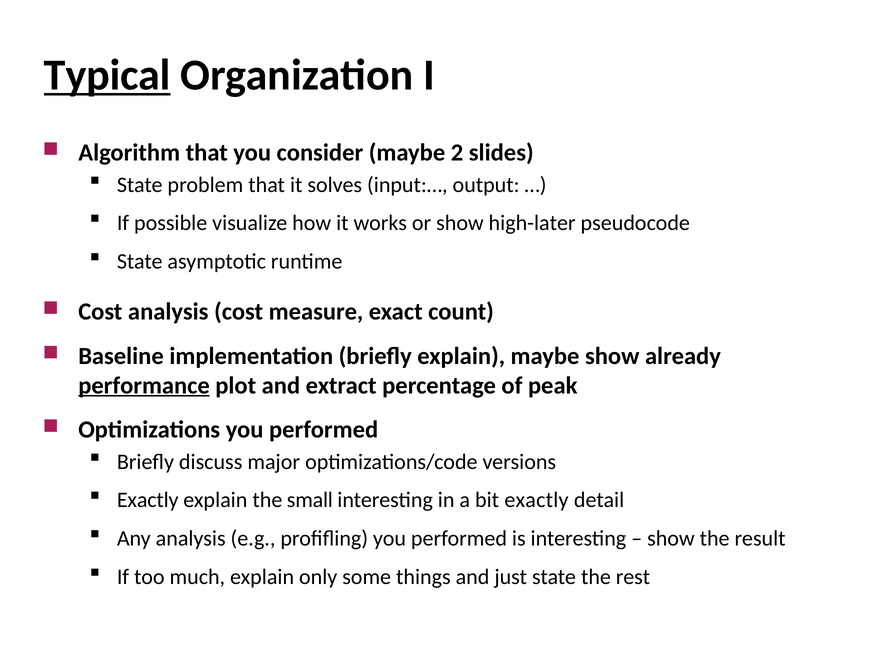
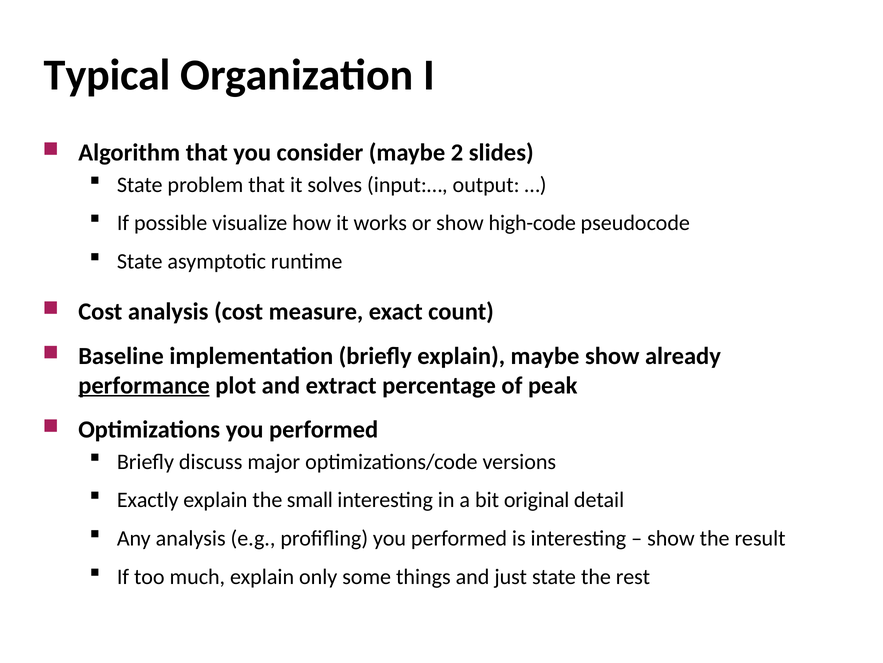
Typical underline: present -> none (107, 75)
high-later: high-later -> high-code (532, 223)
bit exactly: exactly -> original (537, 500)
